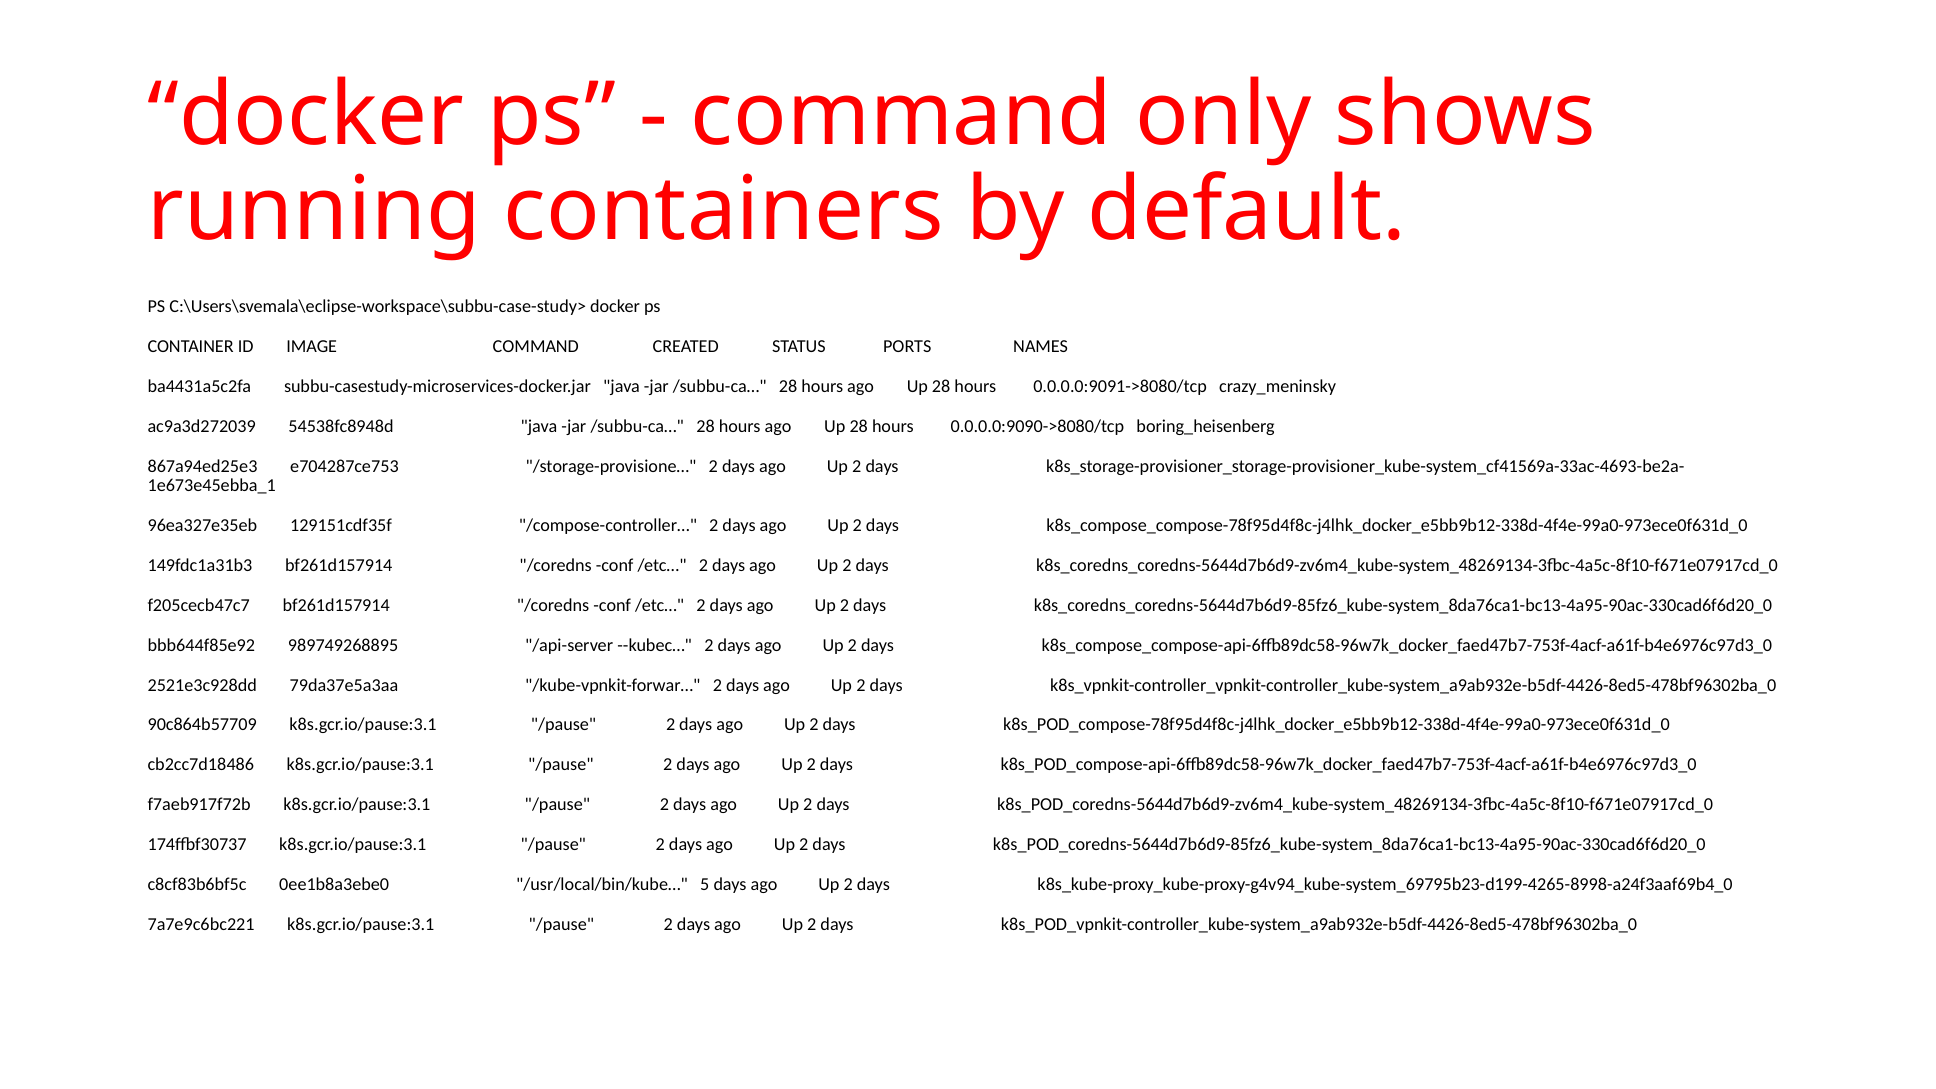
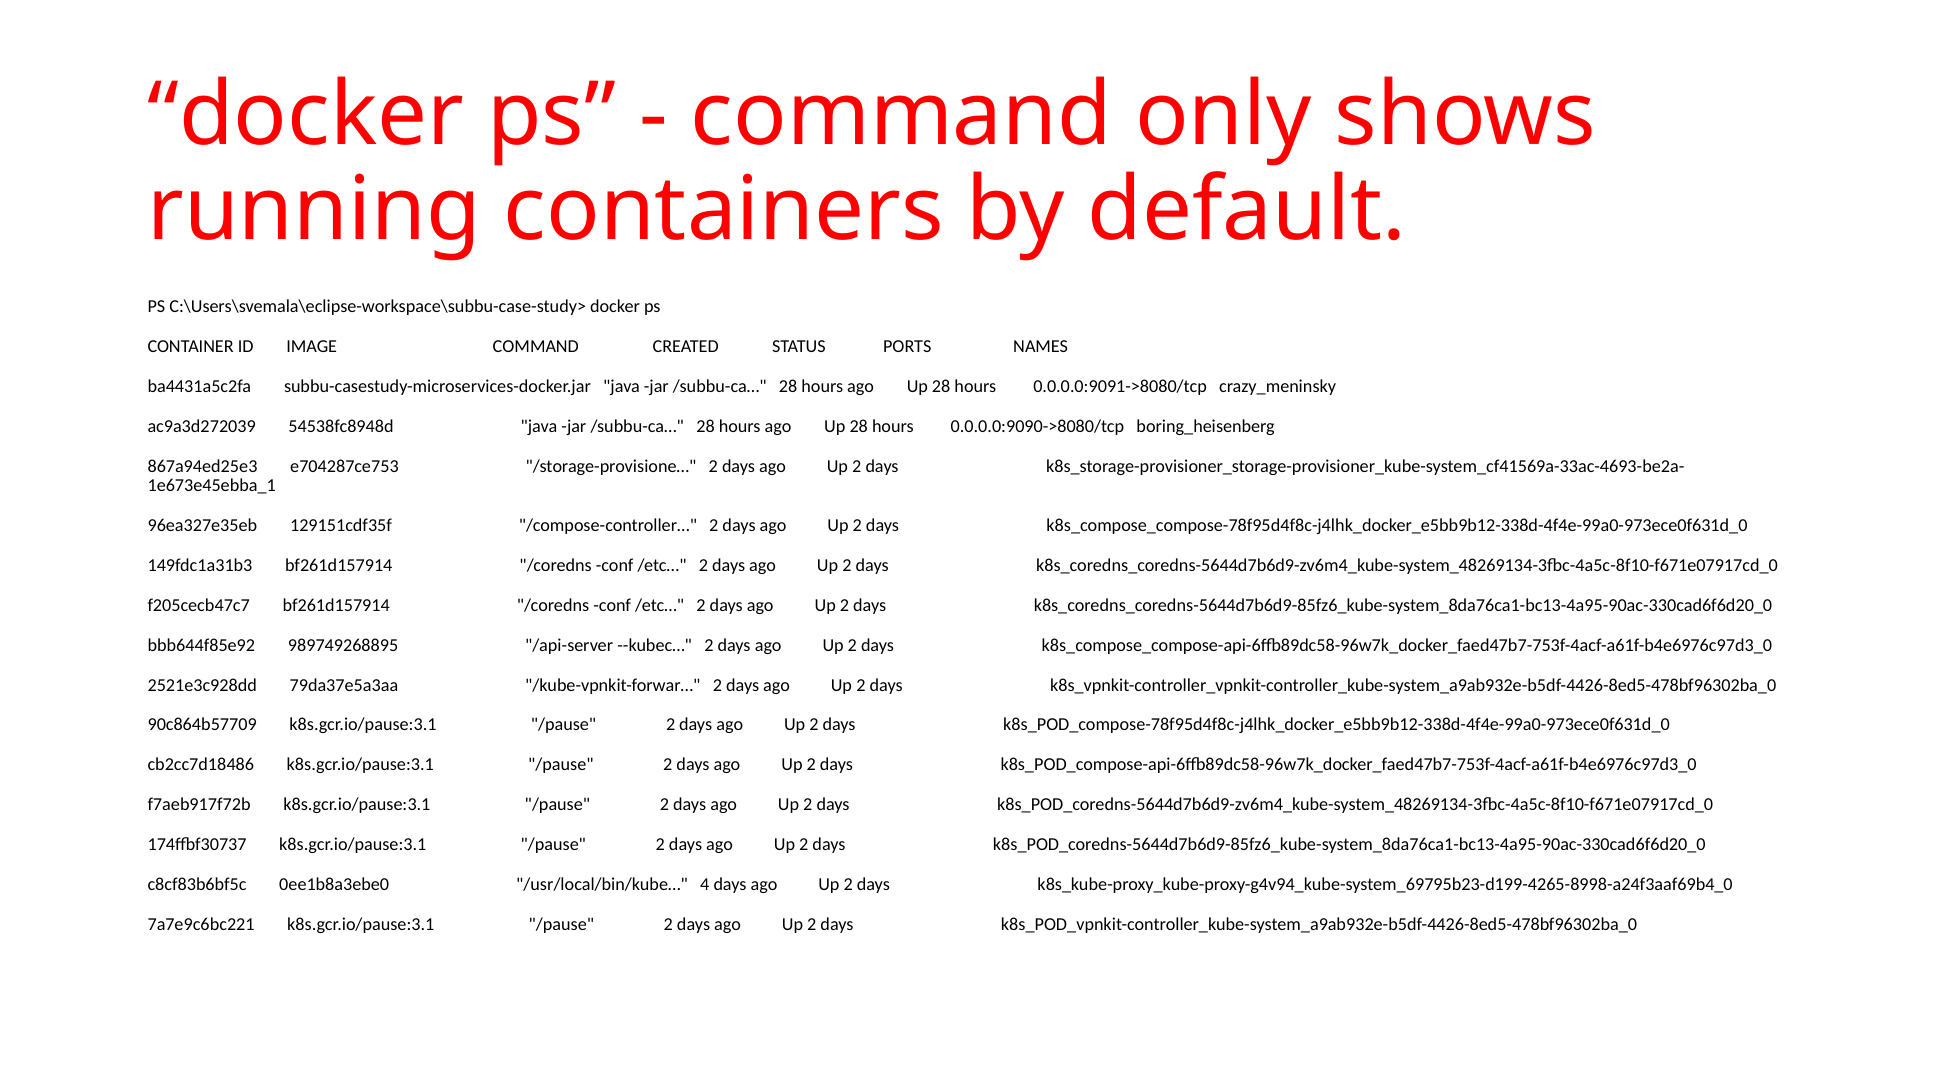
5: 5 -> 4 (705, 884)
